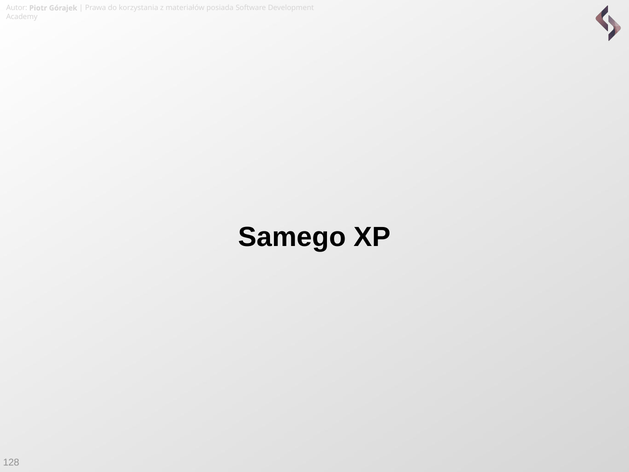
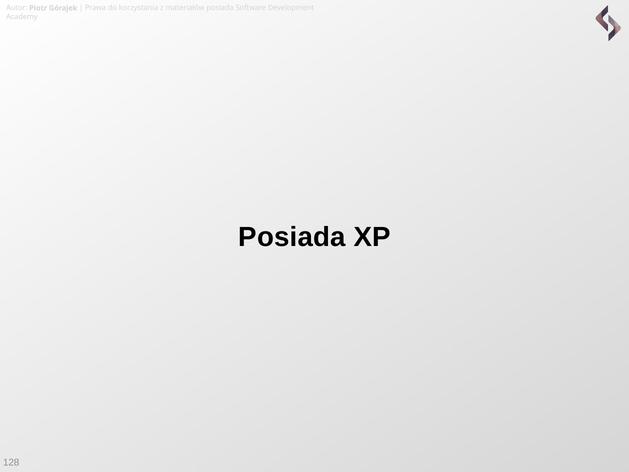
Samego: Samego -> Posiada (292, 237)
